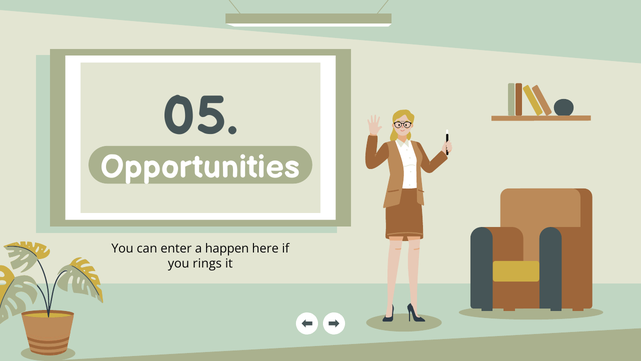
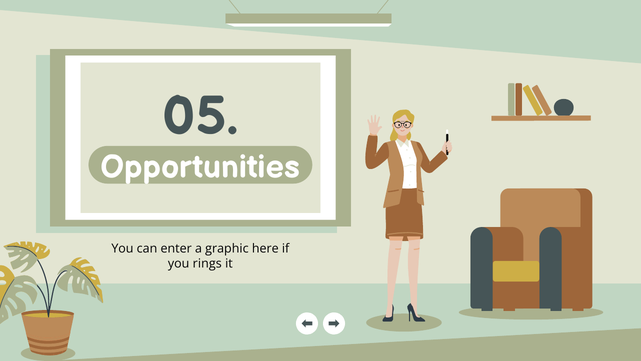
happen: happen -> graphic (227, 248)
